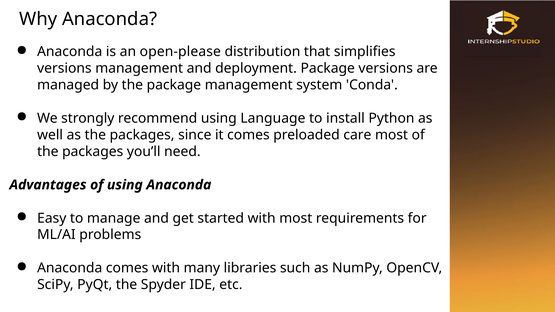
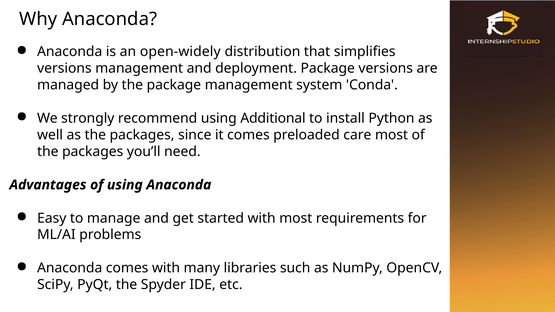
open-please: open-please -> open-widely (180, 52)
Language: Language -> Additional (273, 118)
